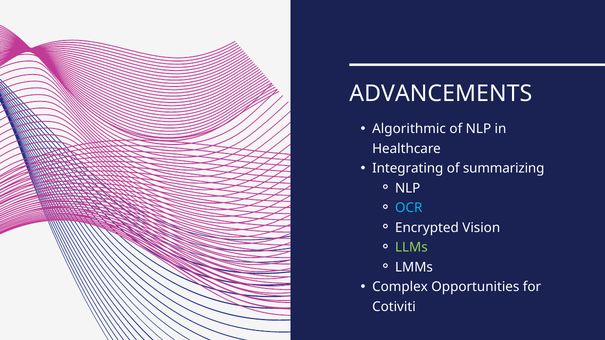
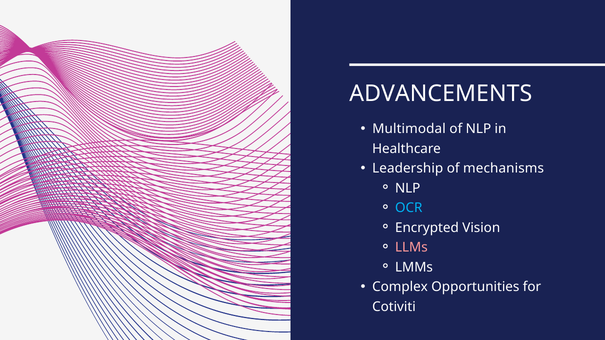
Algorithmic: Algorithmic -> Multimodal (409, 129)
Integrating: Integrating -> Leadership (408, 169)
summarizing: summarizing -> mechanisms (504, 169)
LLMs colour: light green -> pink (411, 248)
